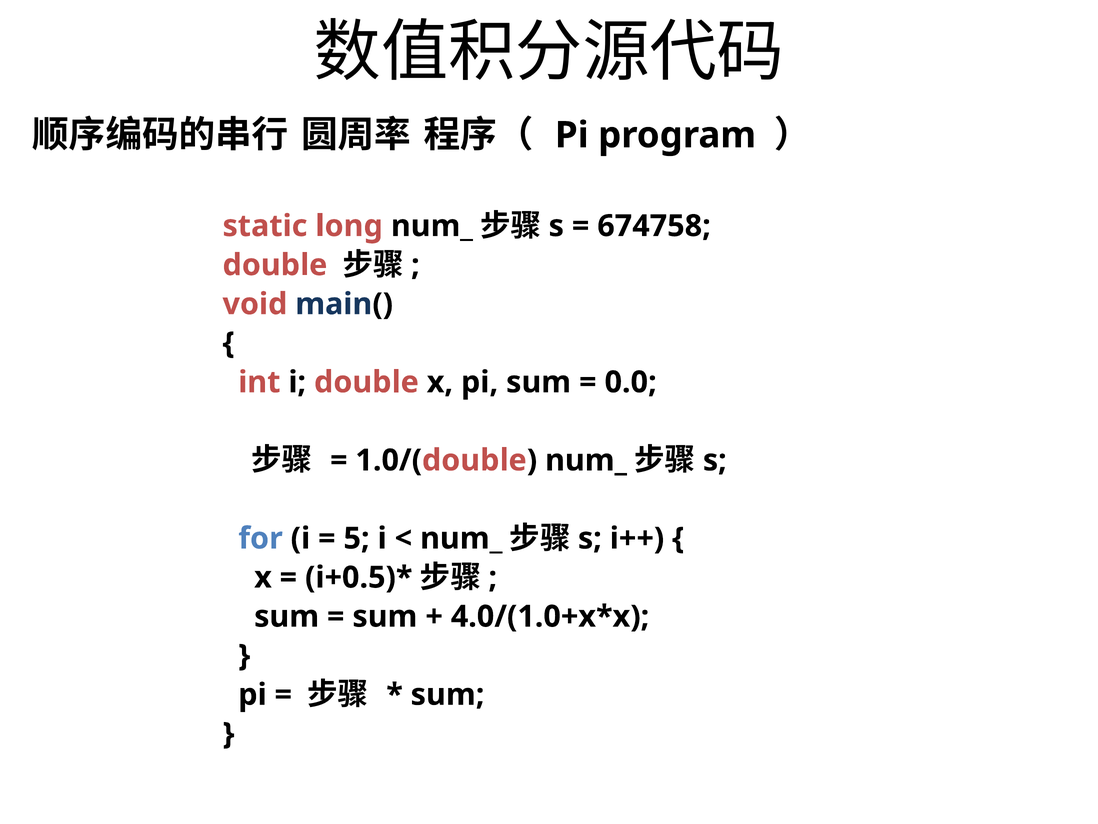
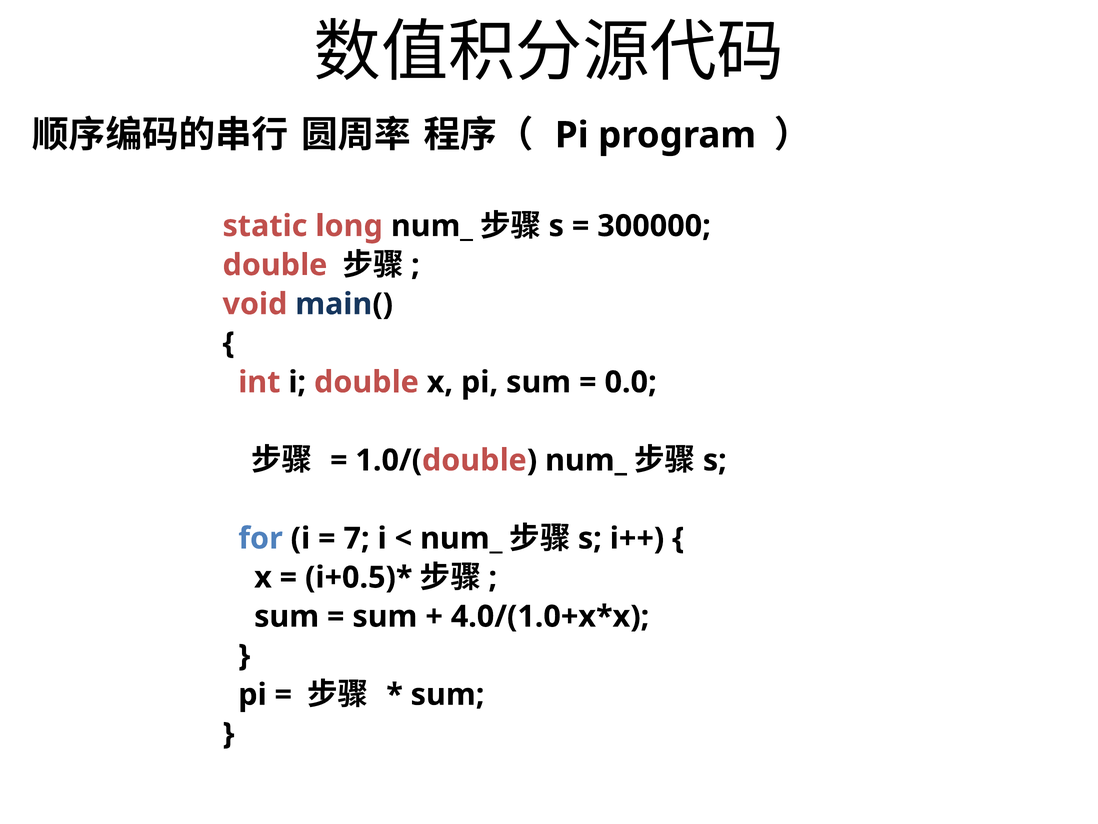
674758: 674758 -> 300000 (654, 226)
5: 5 -> 7 (357, 538)
